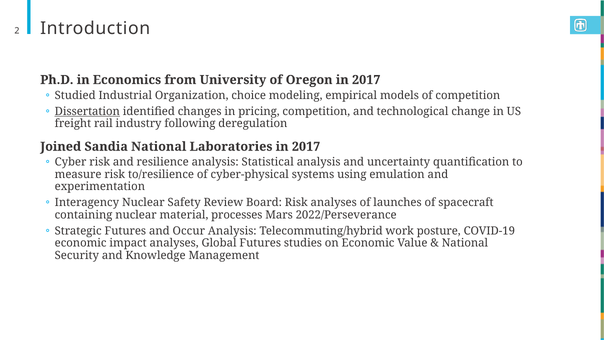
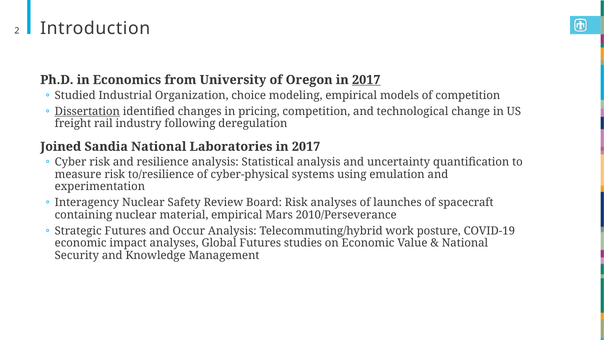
2017 underline: none -> present (366, 80)
material processes: processes -> empirical (237, 215)
2022/Perseverance: 2022/Perseverance -> 2010/Perseverance (346, 215)
